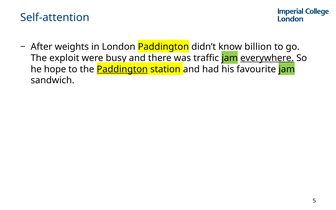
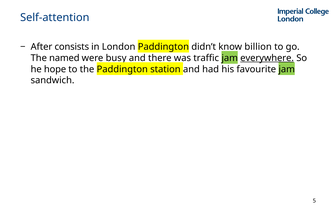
weights: weights -> consists (72, 47)
exploit: exploit -> named (64, 58)
Paddington underline: present -> none (122, 69)
